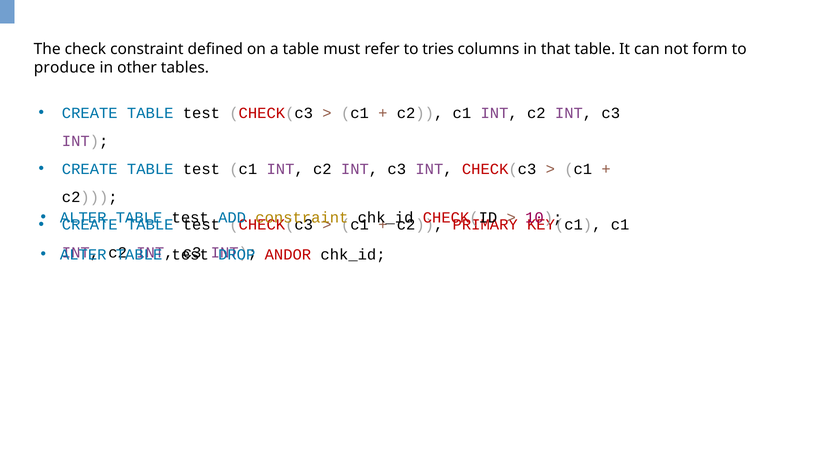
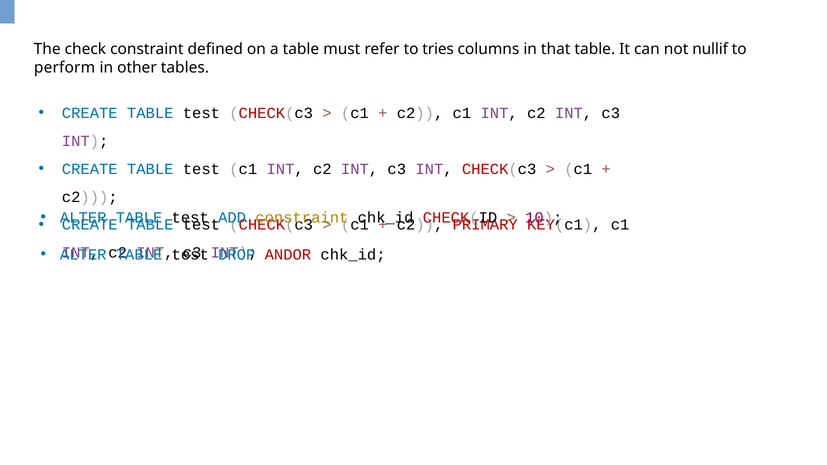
form: form -> nullif (710, 49)
produce: produce -> perform (65, 68)
